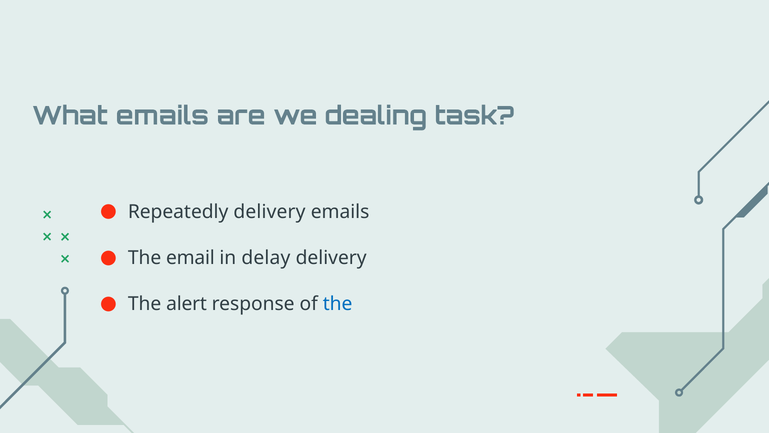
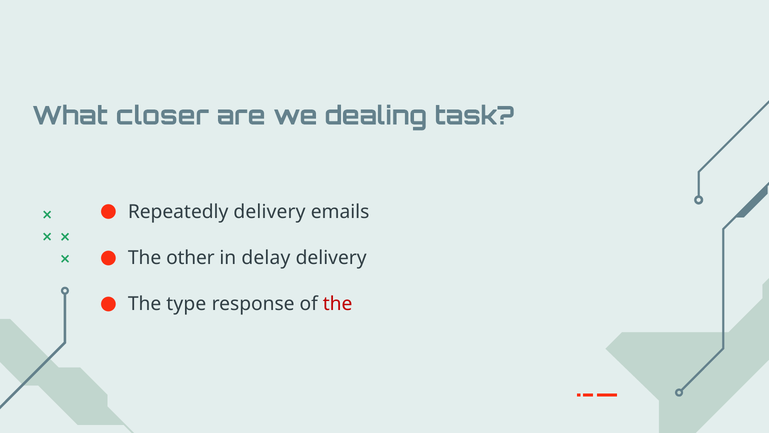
What emails: emails -> closer (162, 116)
email: email -> other (190, 258)
alert: alert -> type (186, 304)
the colour: blue -> red (338, 304)
